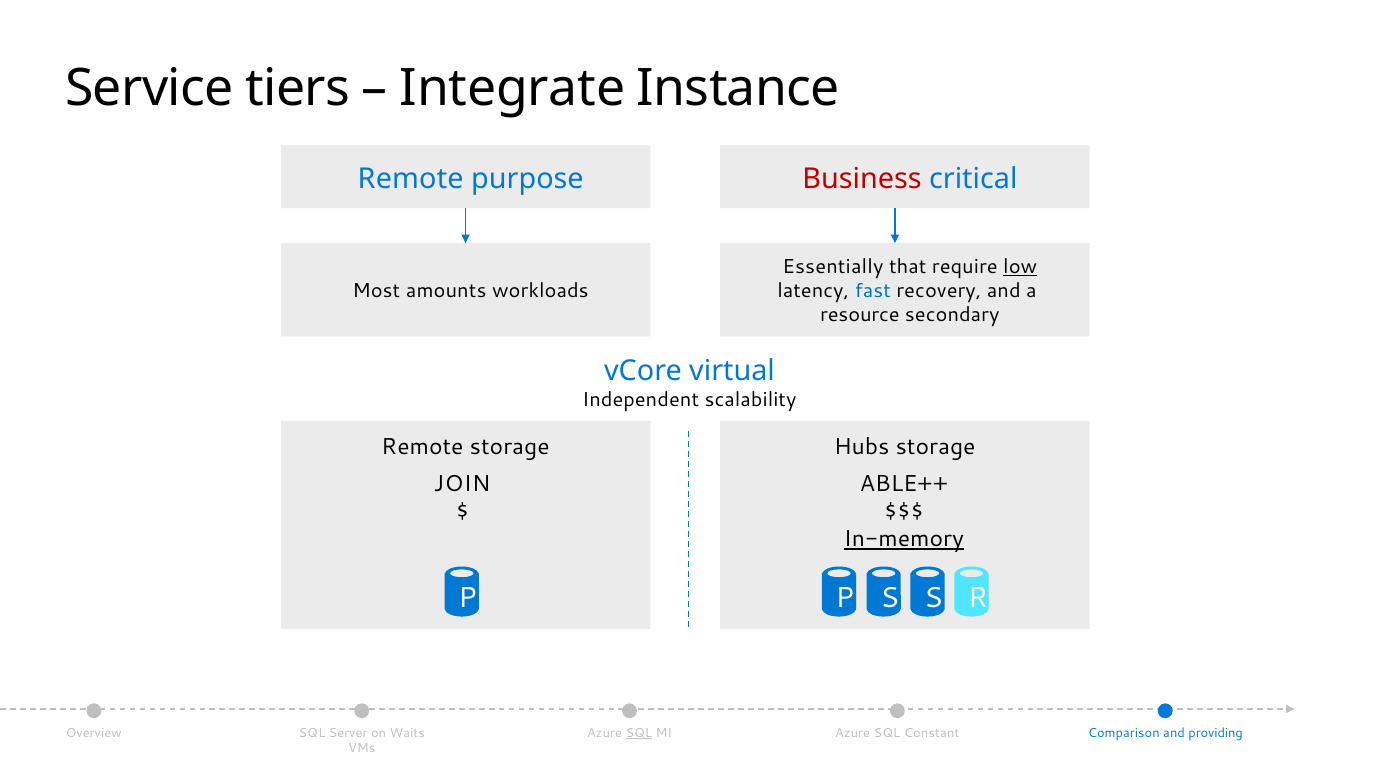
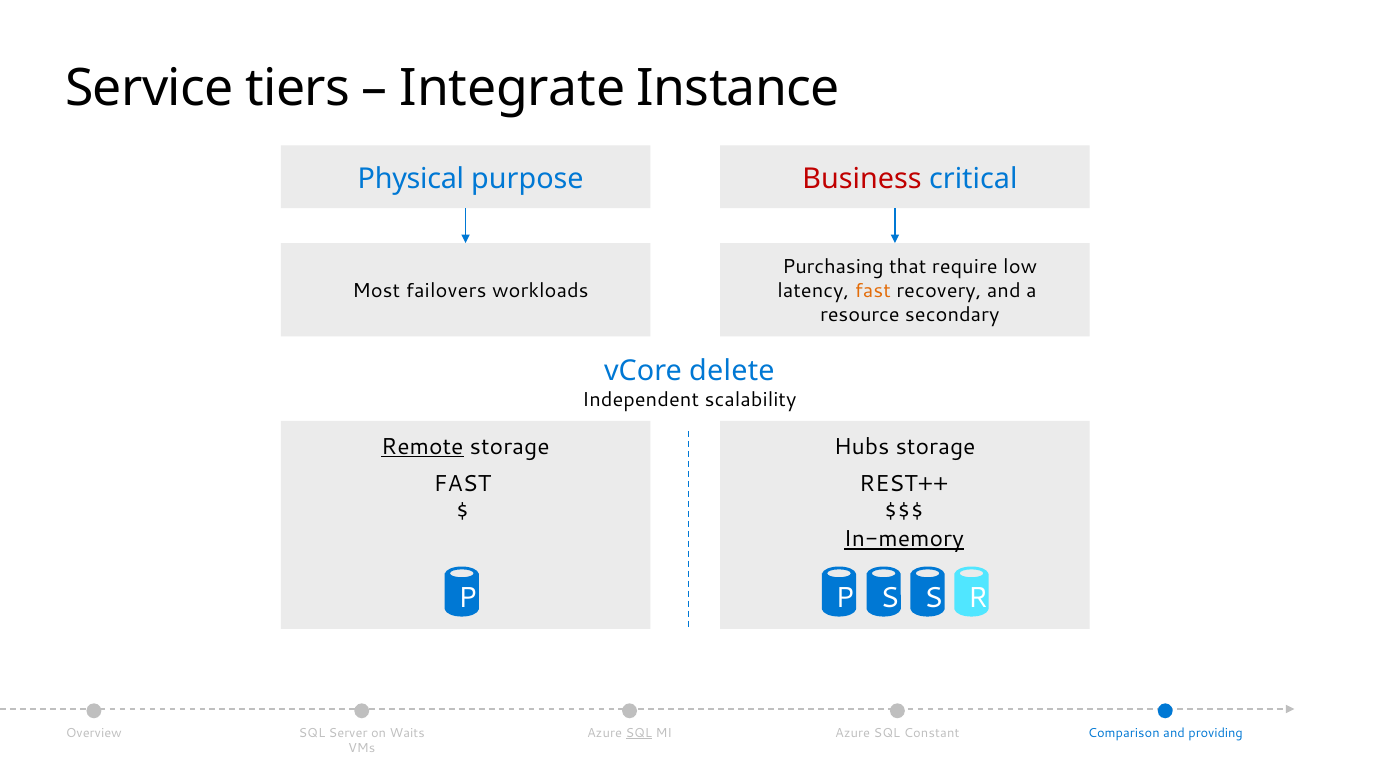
Remote: Remote -> Physical (411, 179)
Essentially: Essentially -> Purchasing (833, 267)
low underline: present -> none (1020, 267)
amounts: amounts -> failovers (446, 291)
fast colour: blue -> orange (873, 291)
virtual: virtual -> delete (732, 371)
Remote underline: none -> present (422, 447)
JOIN: JOIN -> FAST (462, 484)
ABLE++: ABLE++ -> REST++ (904, 484)
